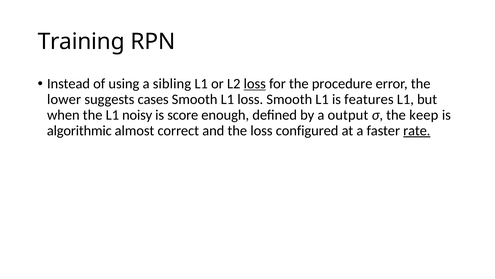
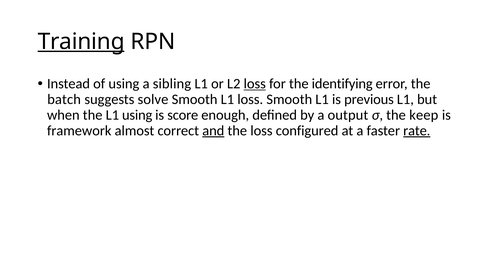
Training underline: none -> present (81, 42)
procedure: procedure -> identifying (342, 84)
lower: lower -> batch (64, 99)
cases: cases -> solve (153, 99)
features: features -> previous (369, 99)
L1 noisy: noisy -> using (137, 115)
algorithmic: algorithmic -> framework (79, 130)
and underline: none -> present (213, 130)
